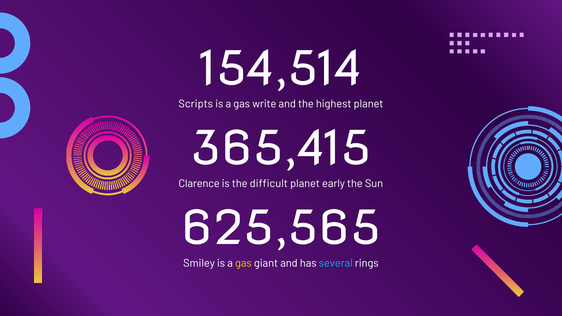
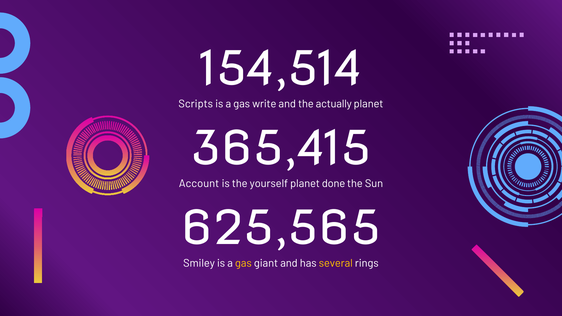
highest: highest -> actually (334, 104)
Clarence: Clarence -> Account (199, 183)
difficult: difficult -> yourself (269, 183)
early: early -> done (334, 183)
several colour: light blue -> yellow (336, 263)
